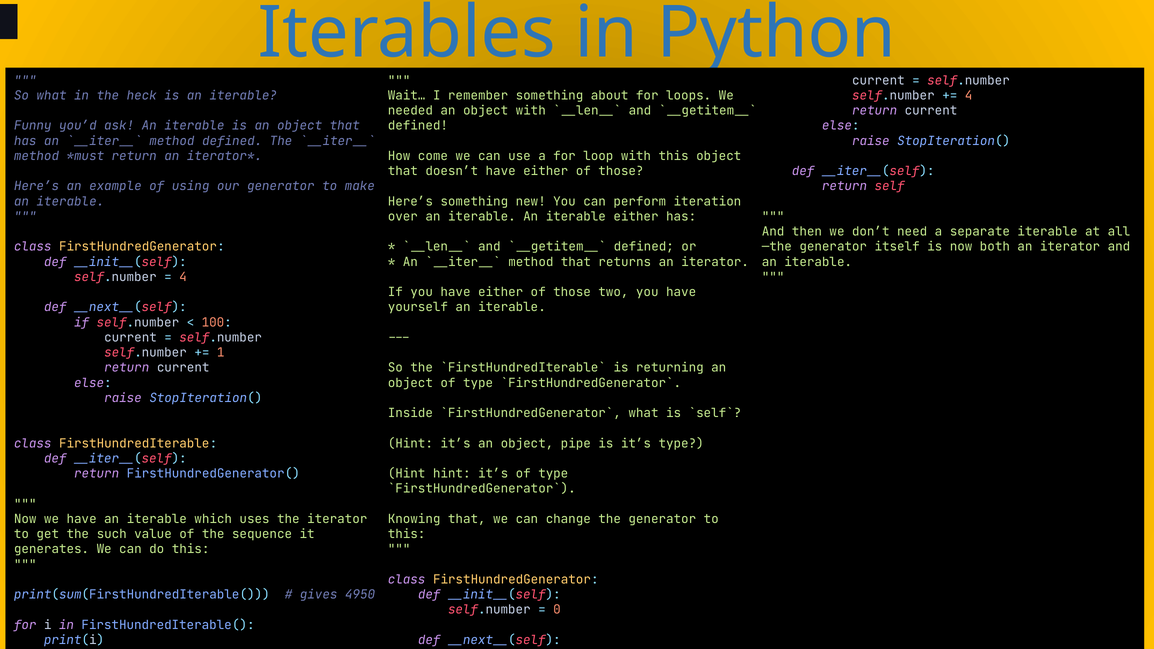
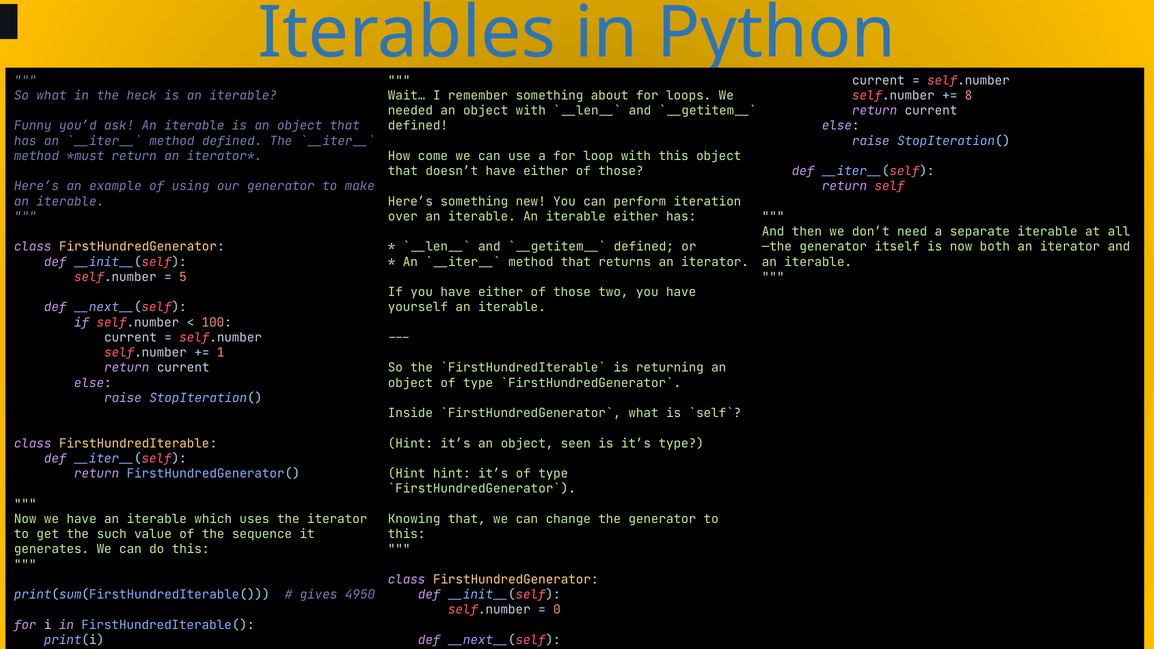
4: 4 -> 8 (969, 96)
4: 4 -> 5 (183, 277)
pipe: pipe -> seen (576, 444)
